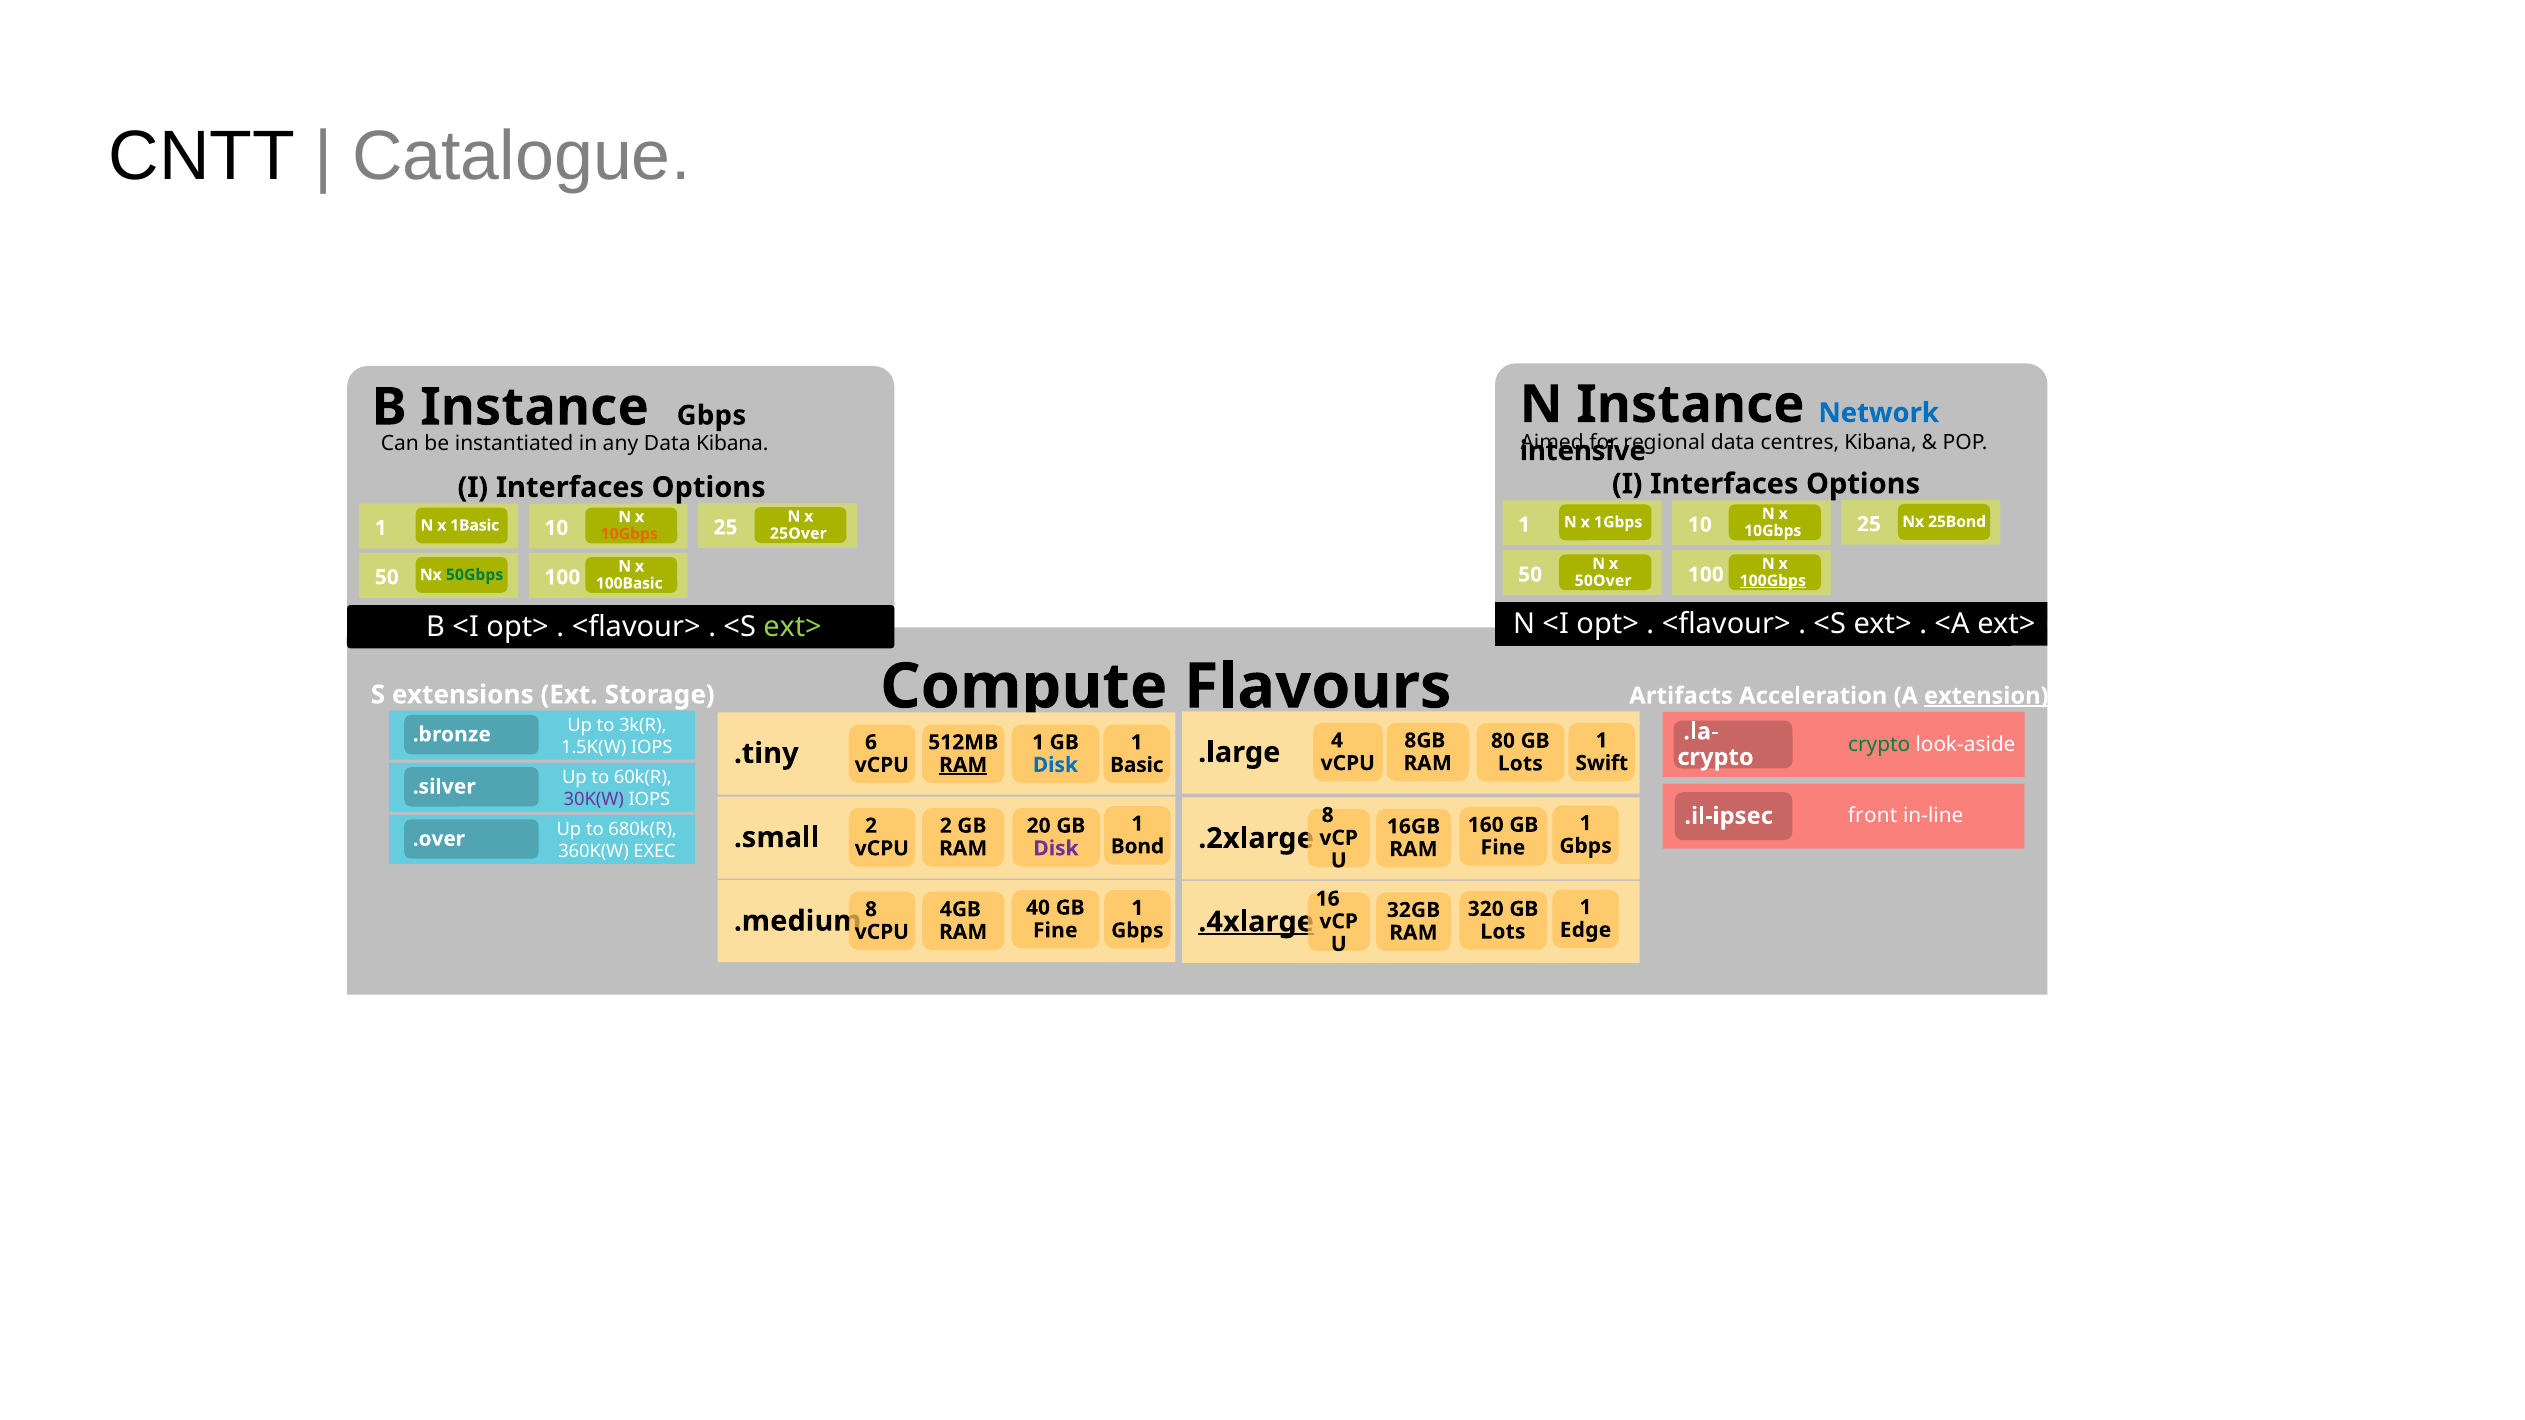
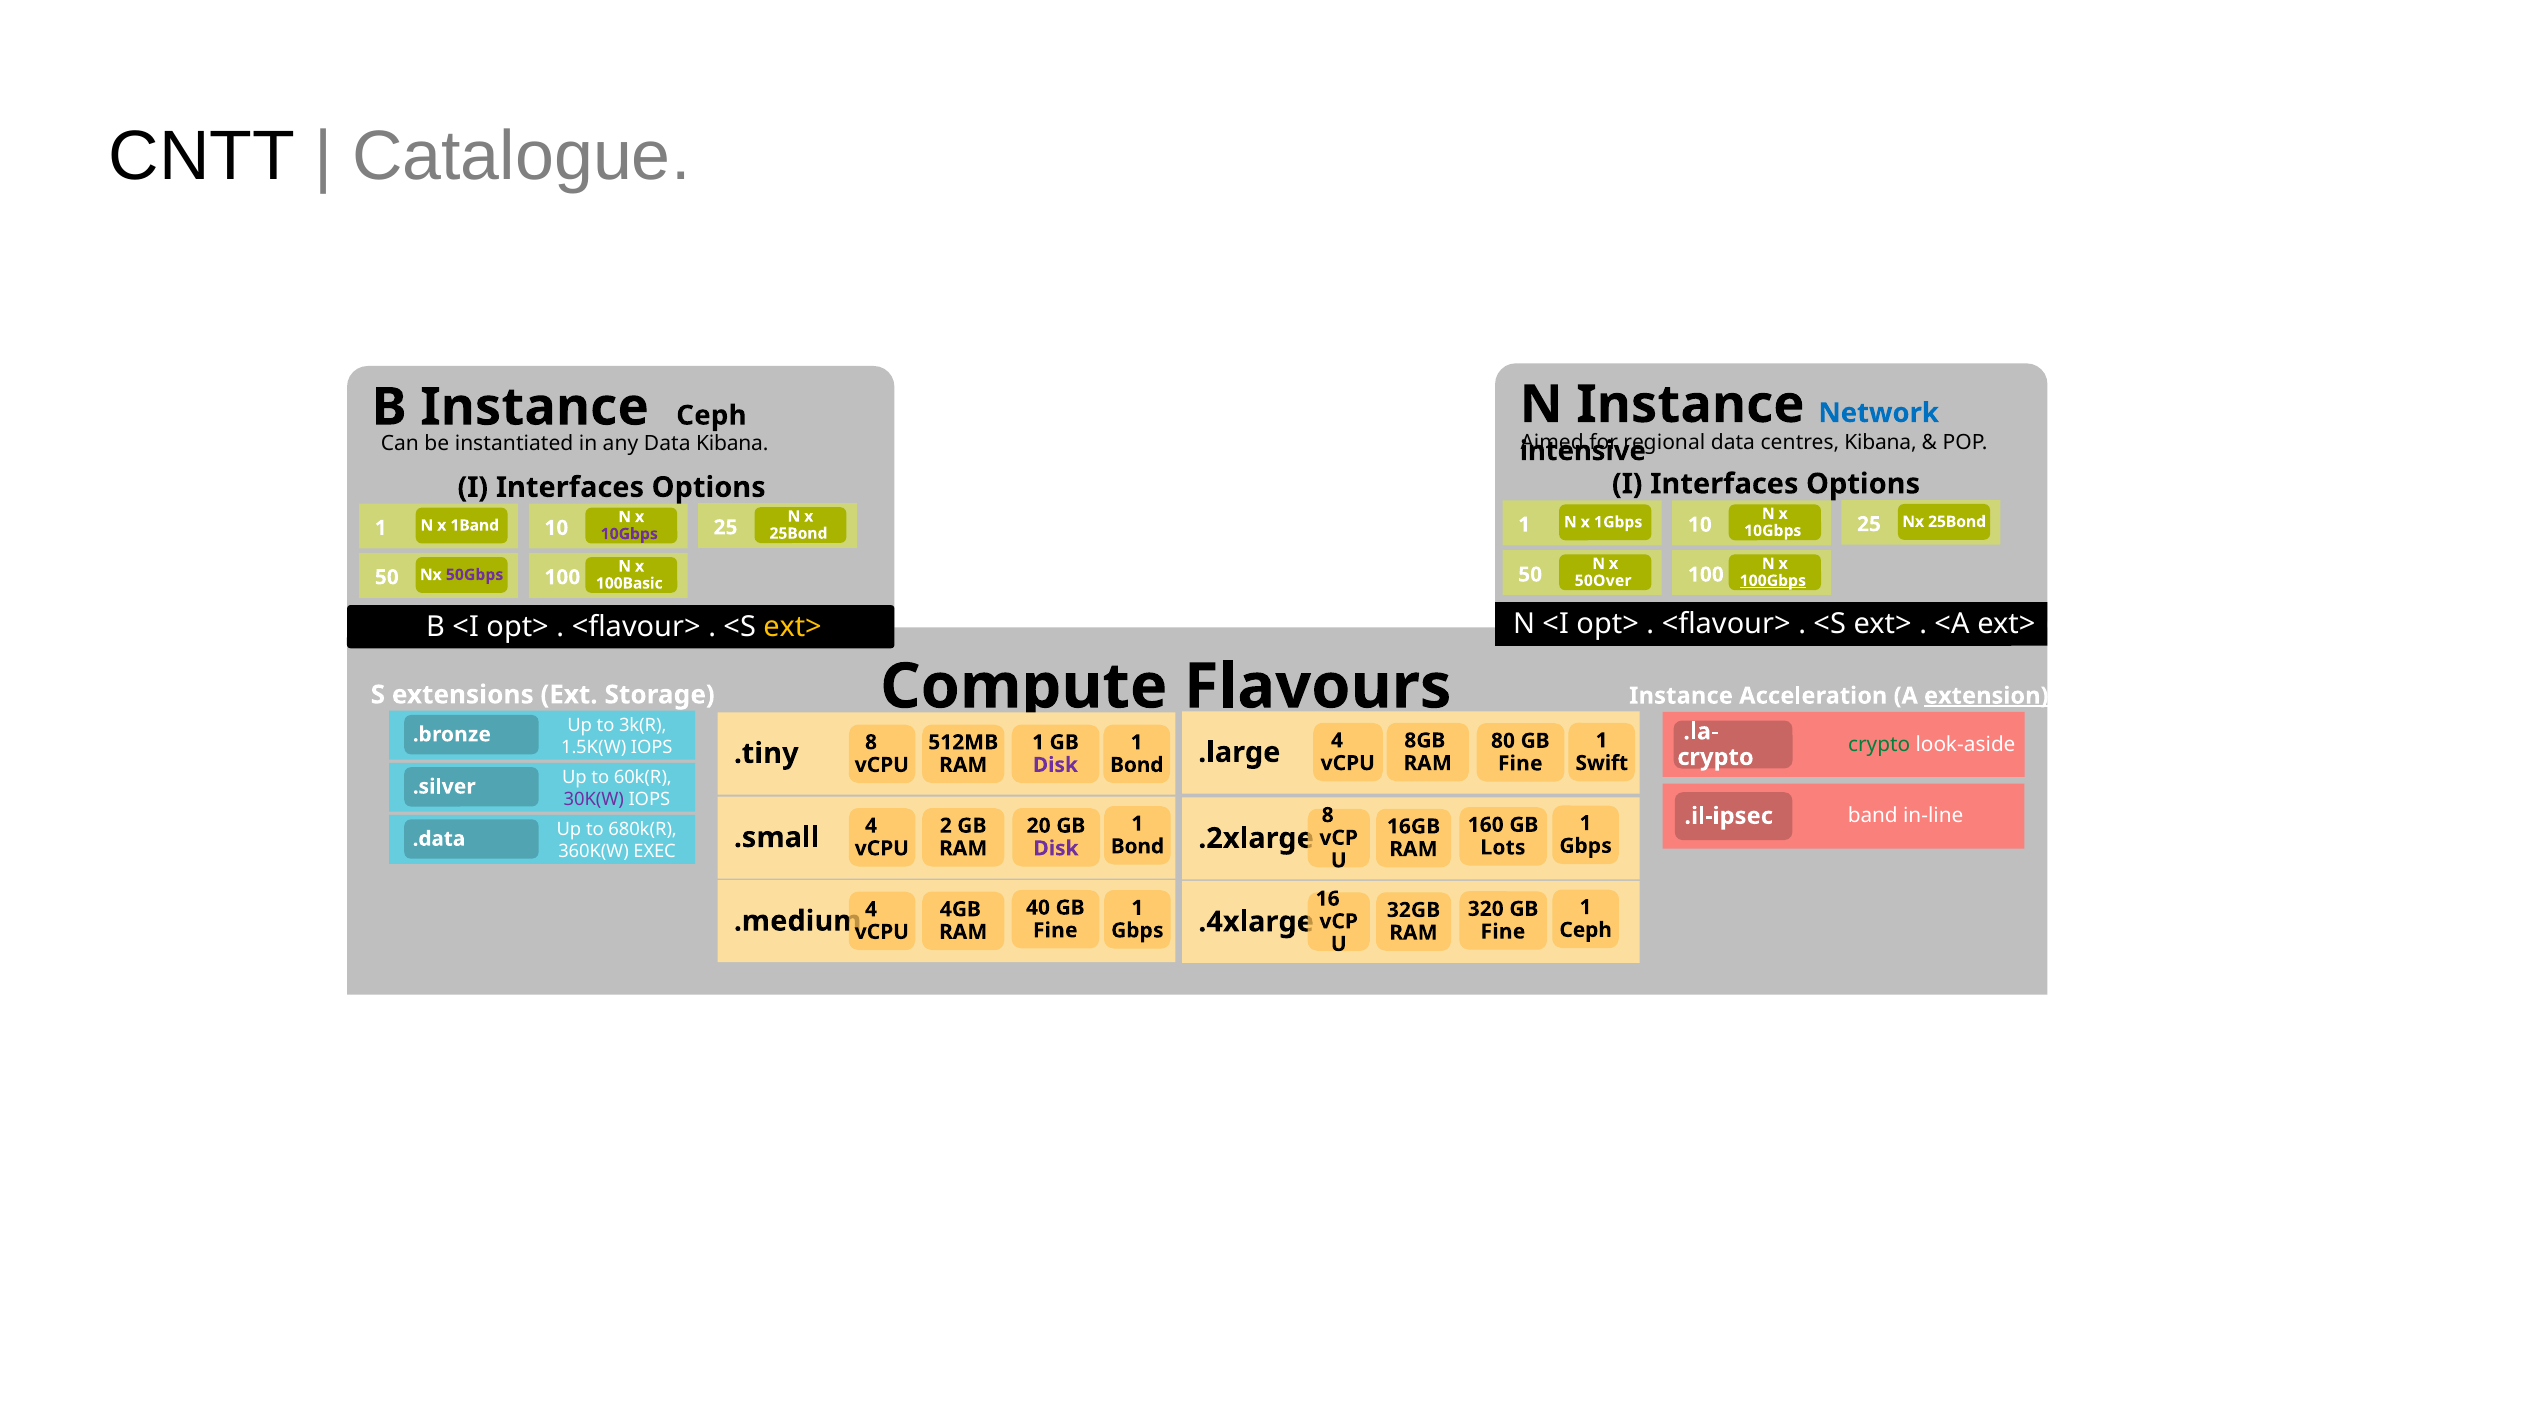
Gbps: Gbps -> Ceph (711, 416)
1Basic: 1Basic -> 1Band (475, 525)
25Over: 25Over -> 25Bond (798, 534)
10Gbps colour: orange -> purple (629, 534)
50Gbps colour: green -> purple (475, 575)
ext> colour: light green -> yellow (793, 627)
Artifacts: Artifacts -> Instance (1681, 696)
.tiny 6: 6 -> 8 (871, 743)
Lots: Lots -> Fine (1520, 764)
RAM underline: present -> none (963, 765)
Disk colour: blue -> purple (1055, 765)
Basic: Basic -> Bond (1137, 765)
front: front -> band (1873, 816)
.small 2: 2 -> 4 (871, 826)
.over: .over -> .data (439, 839)
Fine: Fine -> Lots (1503, 848)
.medium 8: 8 -> 4 (871, 910)
.4xlarge underline: present -> none (1256, 922)
Edge: Edge -> Ceph (1586, 930)
Lots: Lots -> Fine (1503, 932)
